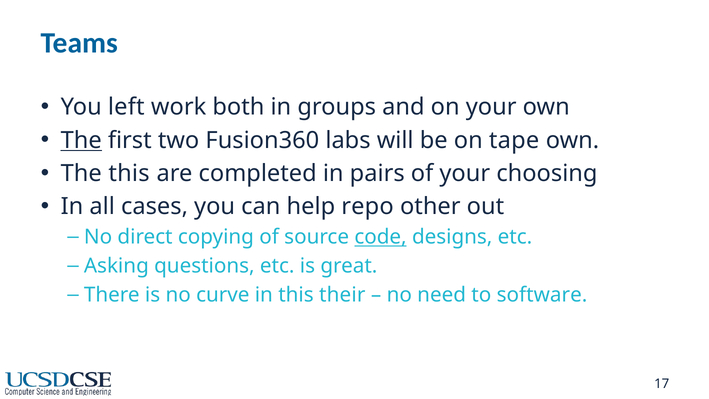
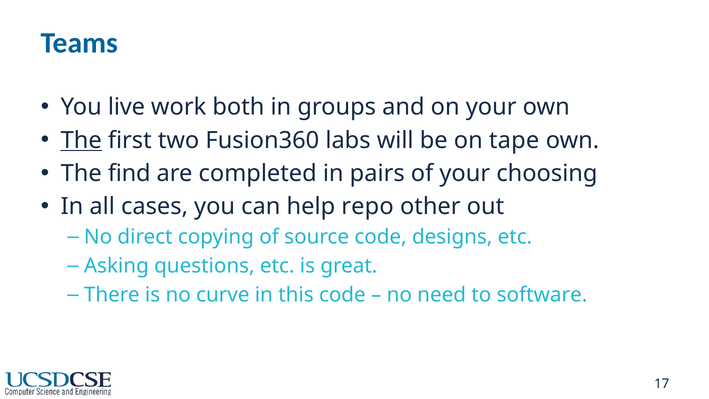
left: left -> live (126, 107)
The this: this -> find (129, 173)
code underline: present -> none (381, 237)
this their: their -> code (342, 295)
